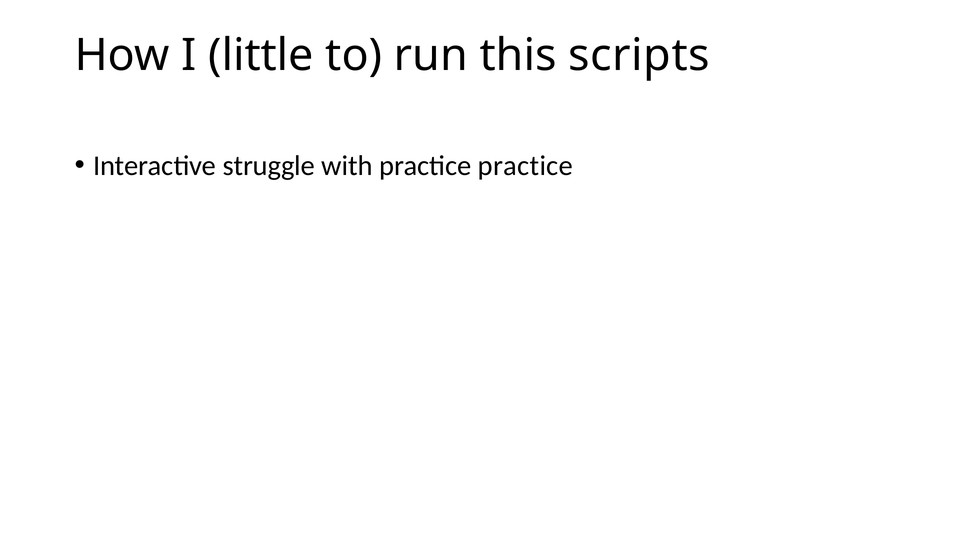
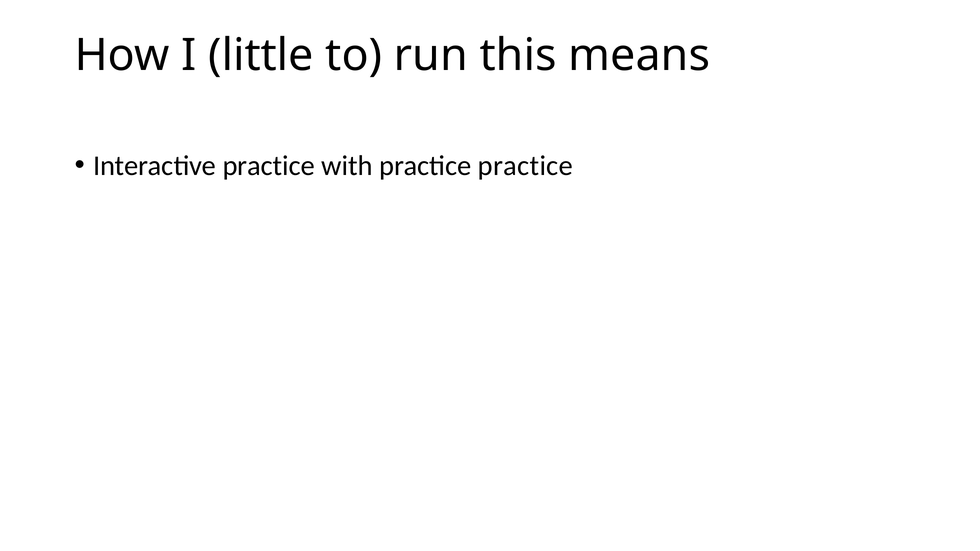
scripts: scripts -> means (639, 55)
Interactive struggle: struggle -> practice (269, 166)
